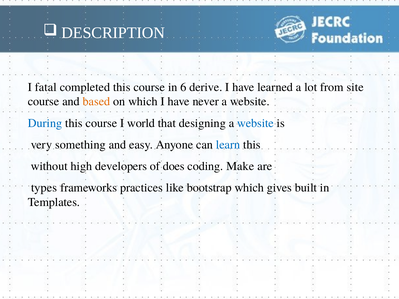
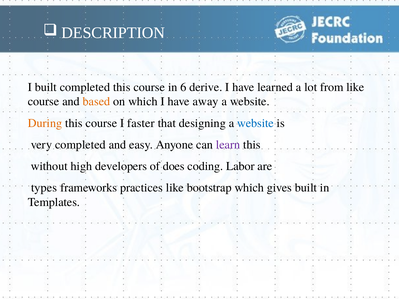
I fatal: fatal -> built (46, 87)
from site: site -> like (355, 87)
never: never -> away (206, 102)
During colour: blue -> orange (45, 123)
world: world -> faster (141, 123)
very something: something -> completed (80, 145)
learn colour: blue -> purple (228, 145)
Make: Make -> Labor (240, 166)
